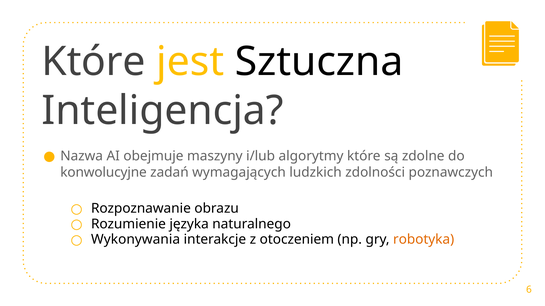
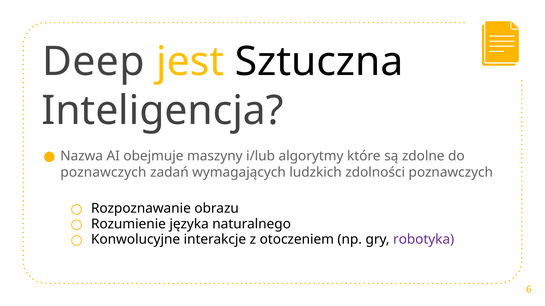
Które: Które -> Deep (93, 62)
konwolucyjne: konwolucyjne -> poznawczych (103, 173)
Wykonywania: Wykonywania -> Konwolucyjne (136, 240)
robotyka colour: orange -> purple (424, 240)
